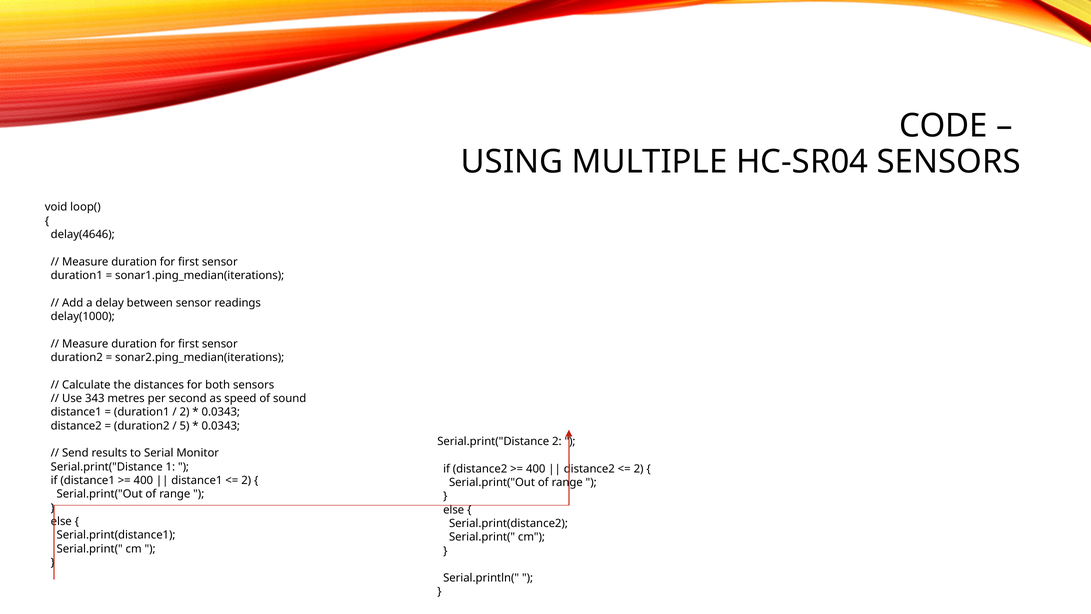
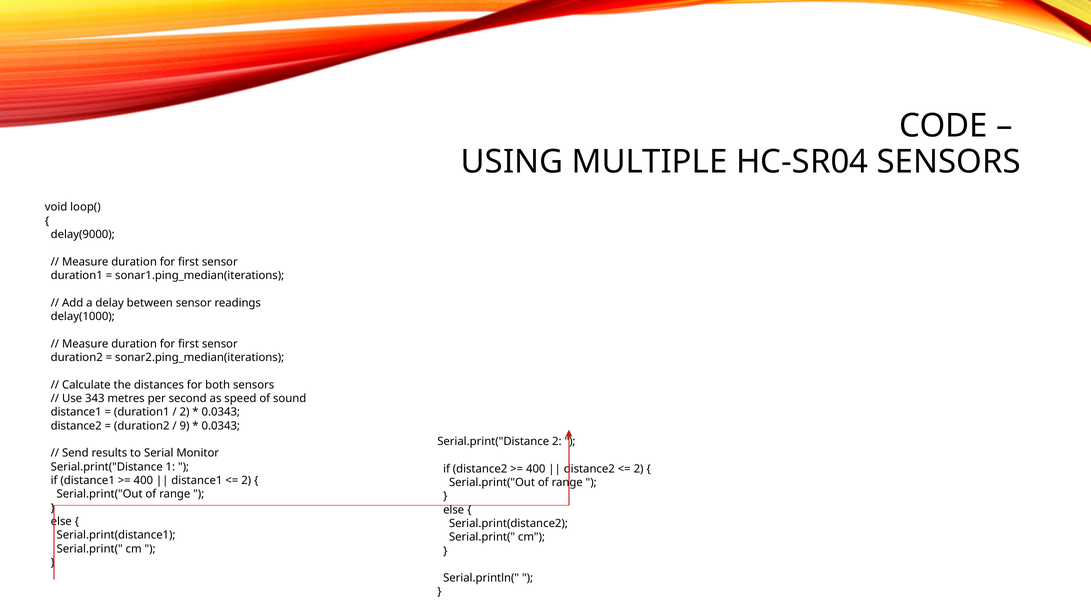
delay(4646: delay(4646 -> delay(9000 (83, 234)
5: 5 -> 9 (185, 426)
